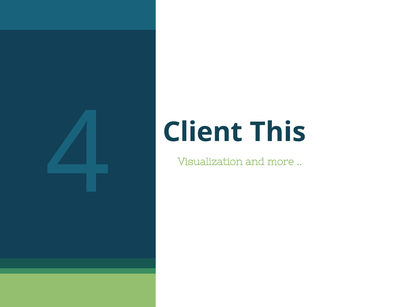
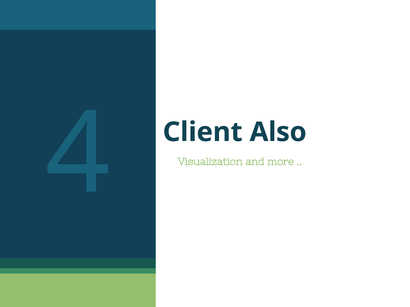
This: This -> Also (278, 132)
